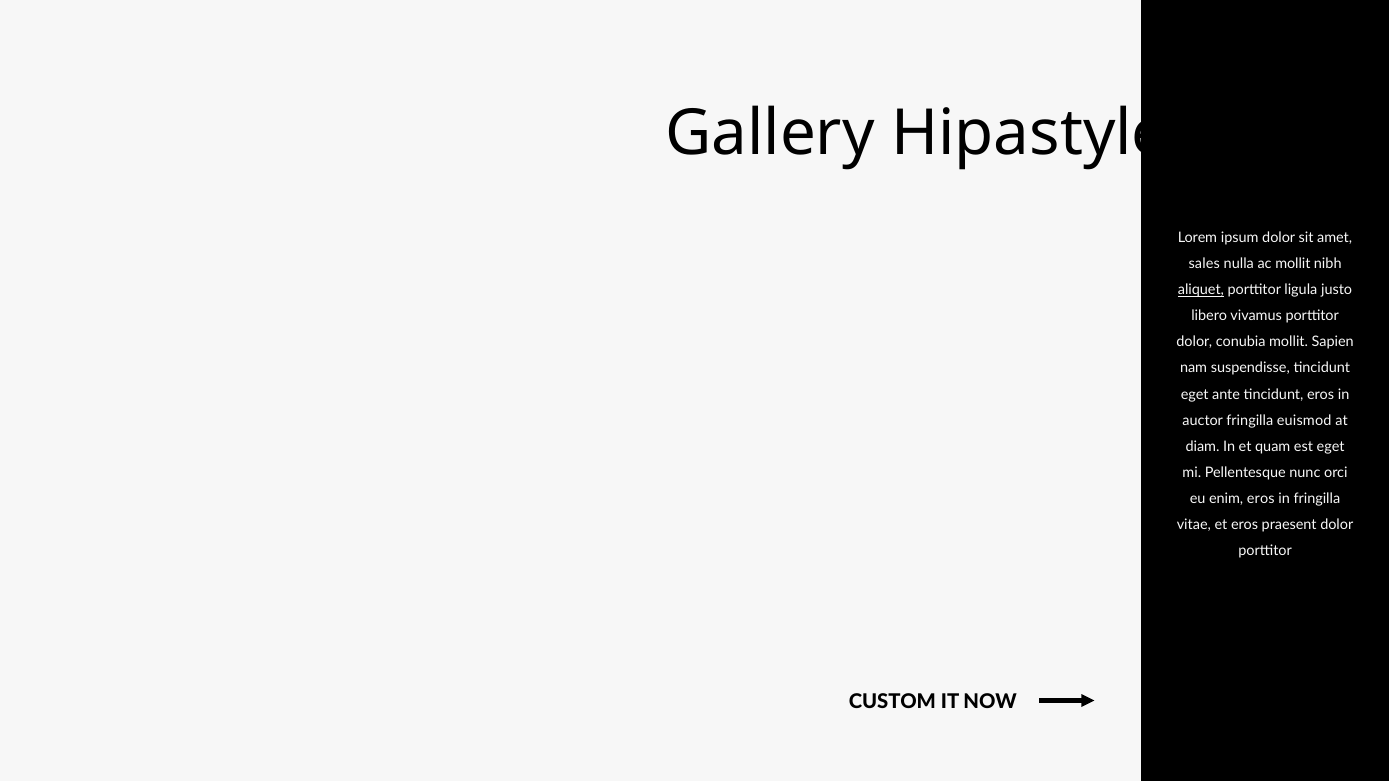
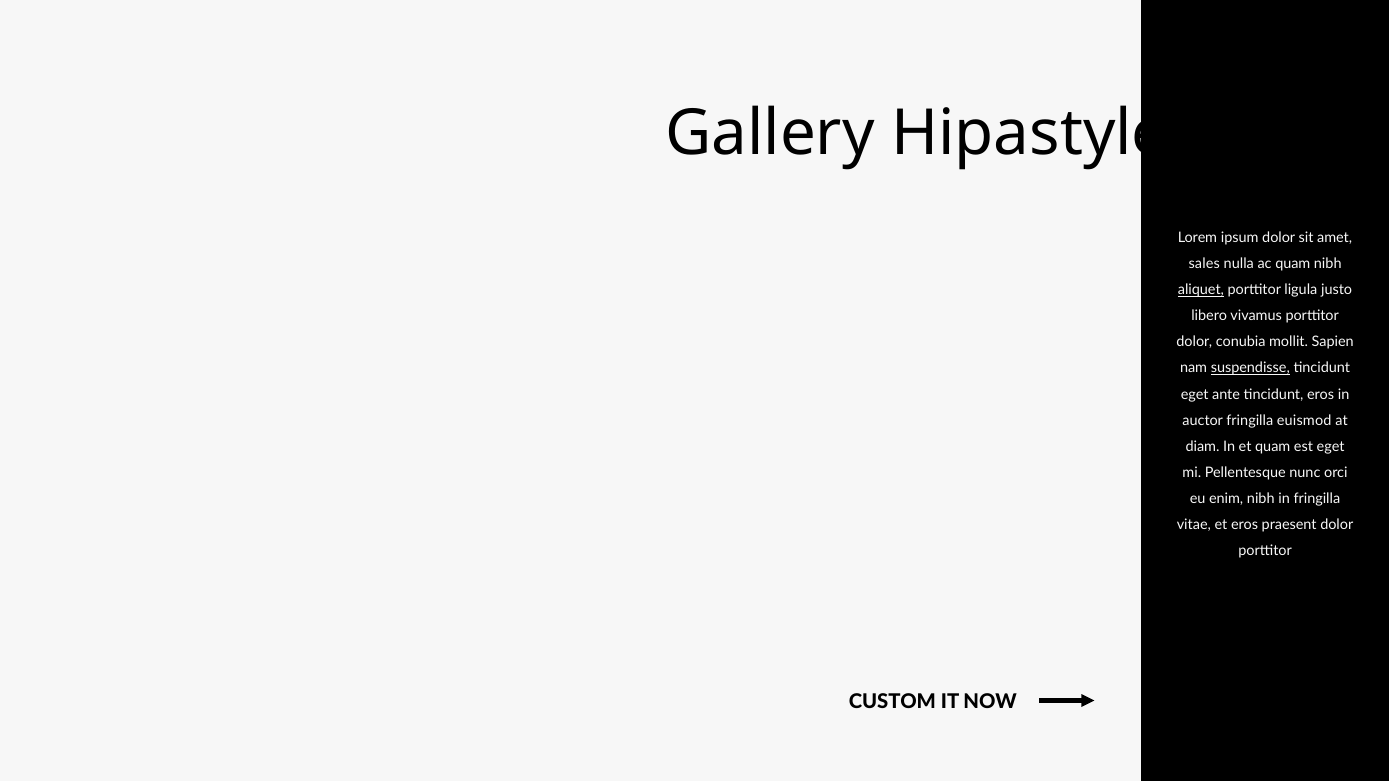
ac mollit: mollit -> quam (1293, 264)
suspendisse underline: none -> present (1250, 368)
enim eros: eros -> nibh (1261, 499)
